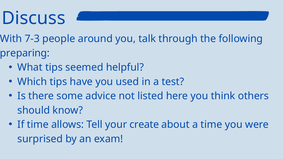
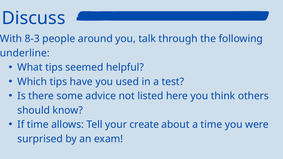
7-3: 7-3 -> 8-3 (32, 39)
preparing: preparing -> underline (25, 53)
